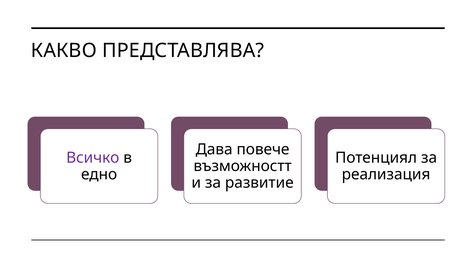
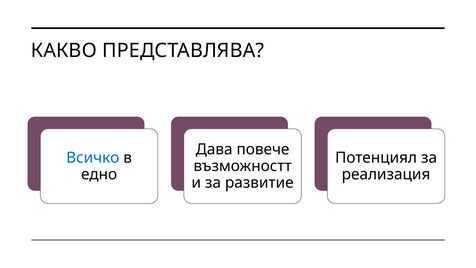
Всичко colour: purple -> blue (93, 158)
